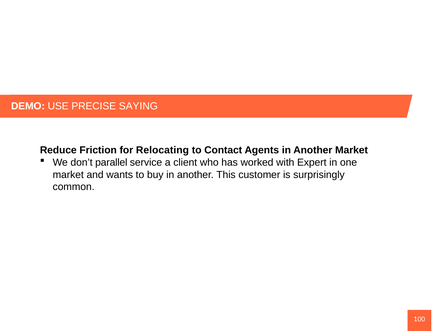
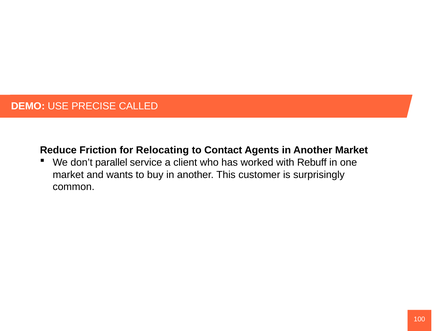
SAYING: SAYING -> CALLED (138, 106)
Expert: Expert -> Rebuff (312, 163)
